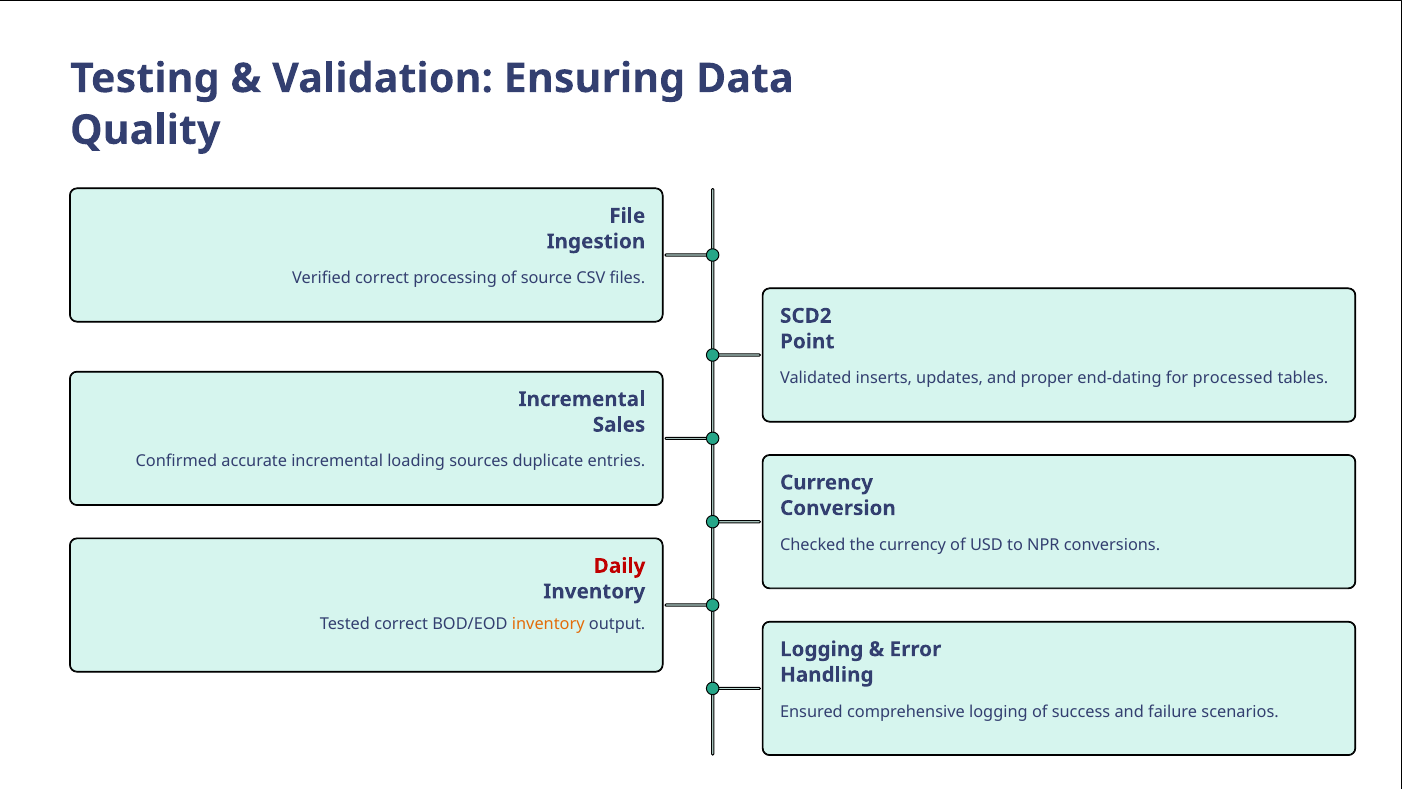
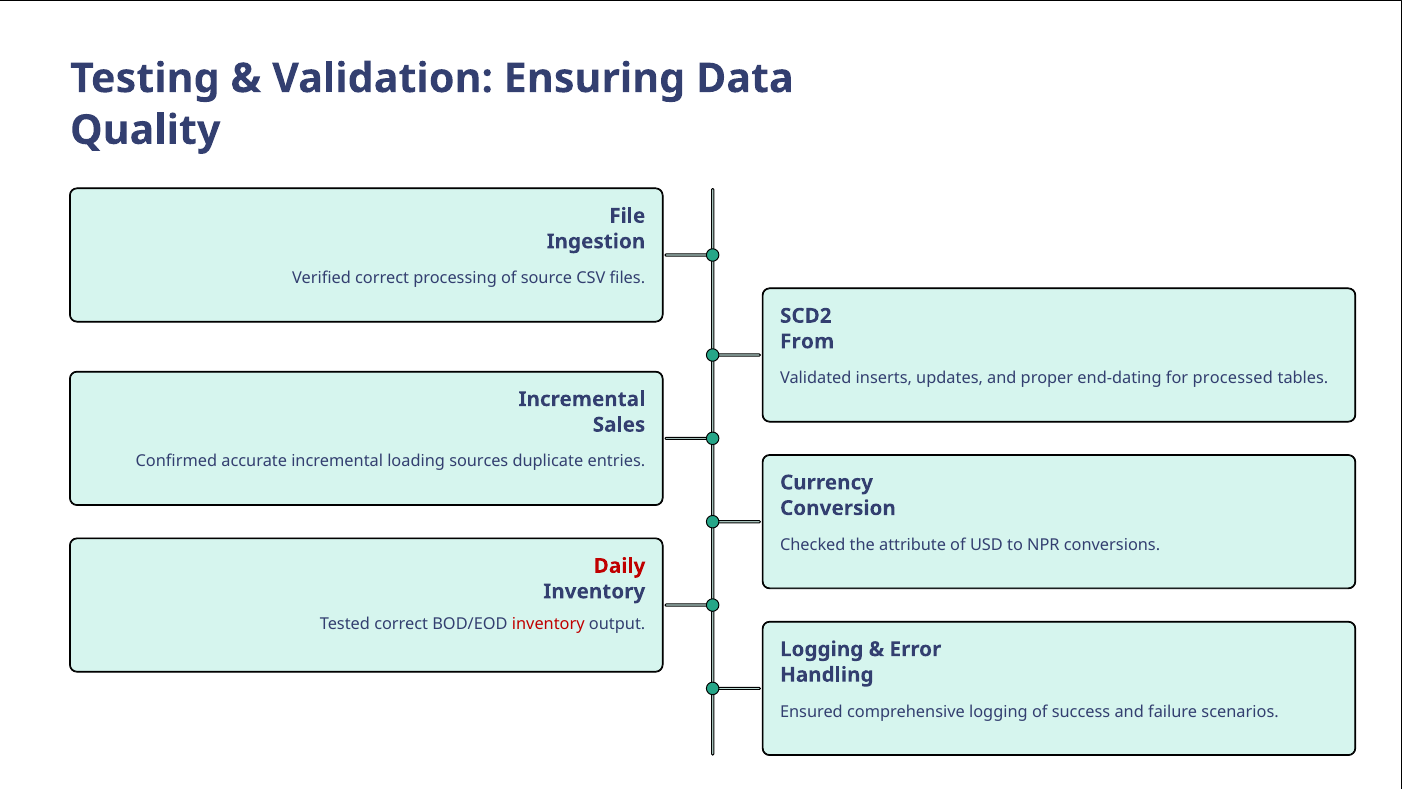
Point: Point -> From (807, 341)
the currency: currency -> attribute (913, 545)
inventory colour: orange -> red (548, 624)
